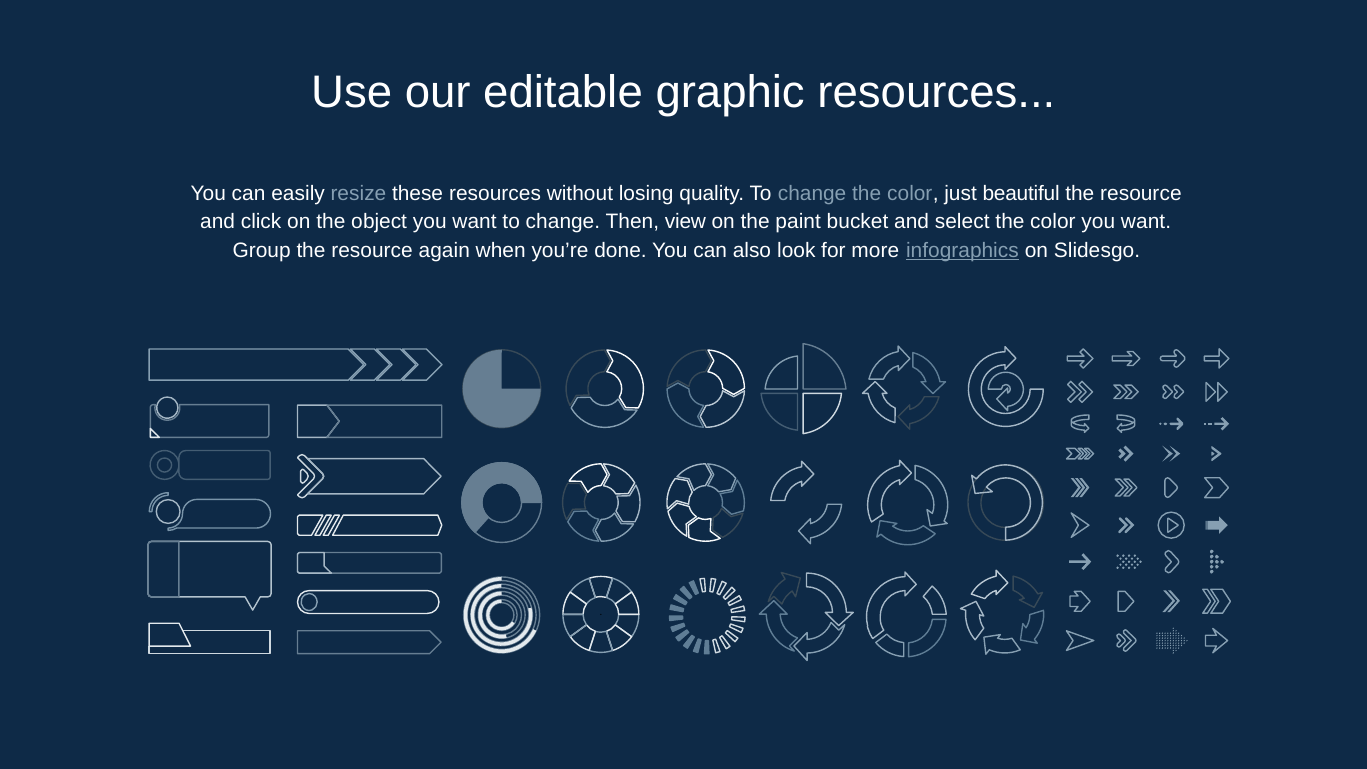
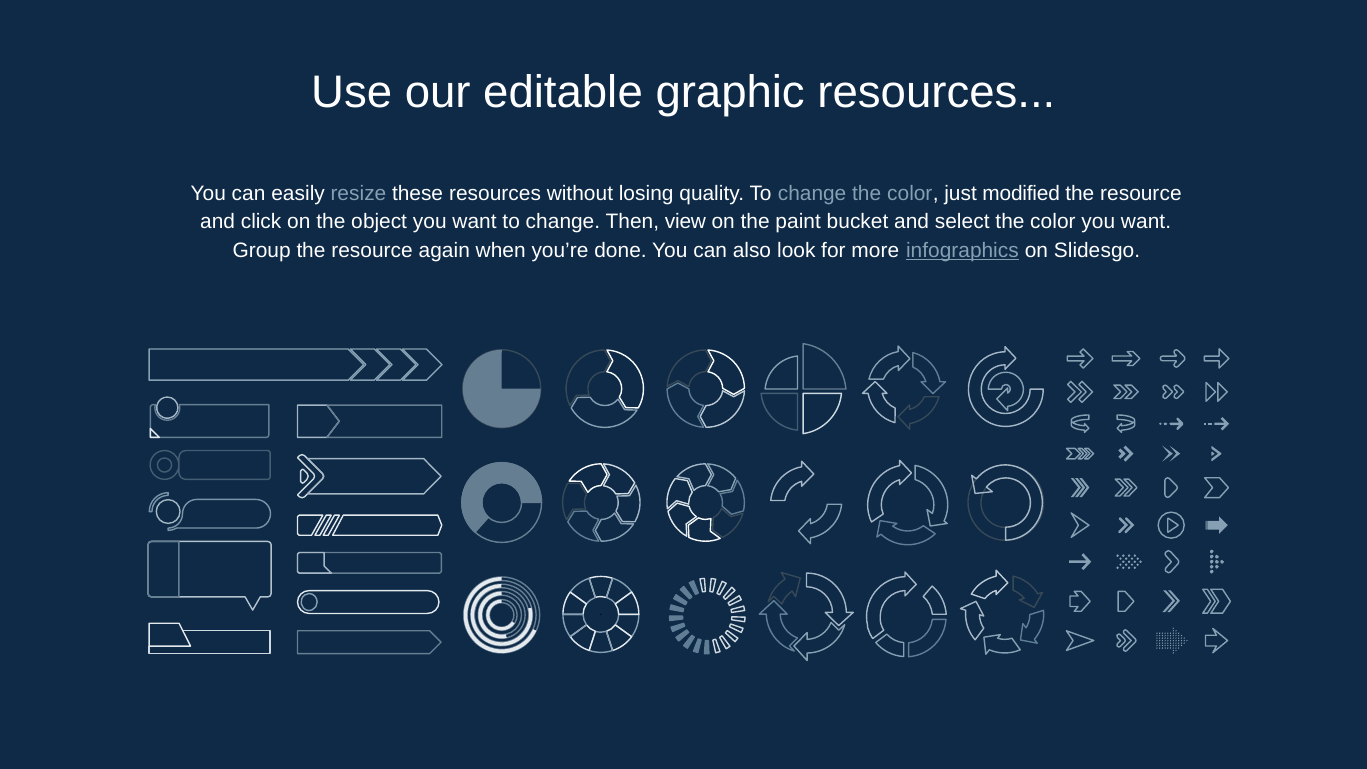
beautiful: beautiful -> modified (1021, 193)
